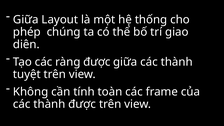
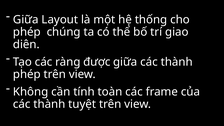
tuyệt: tuyệt -> phép (27, 74)
thành được: được -> tuyệt (82, 104)
